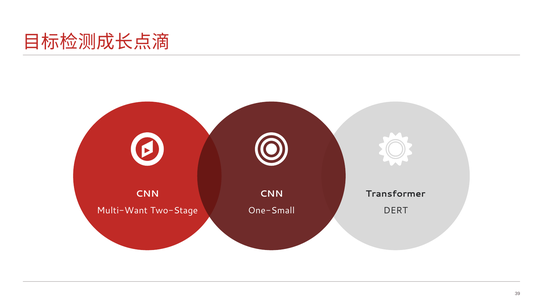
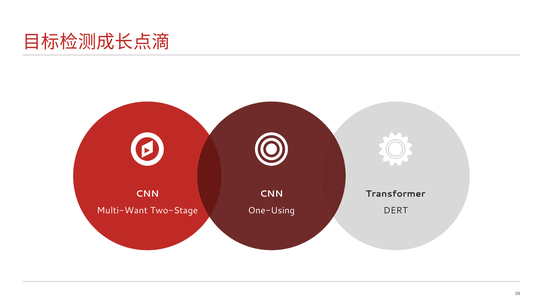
One-Small: One-Small -> One-Using (271, 210)
